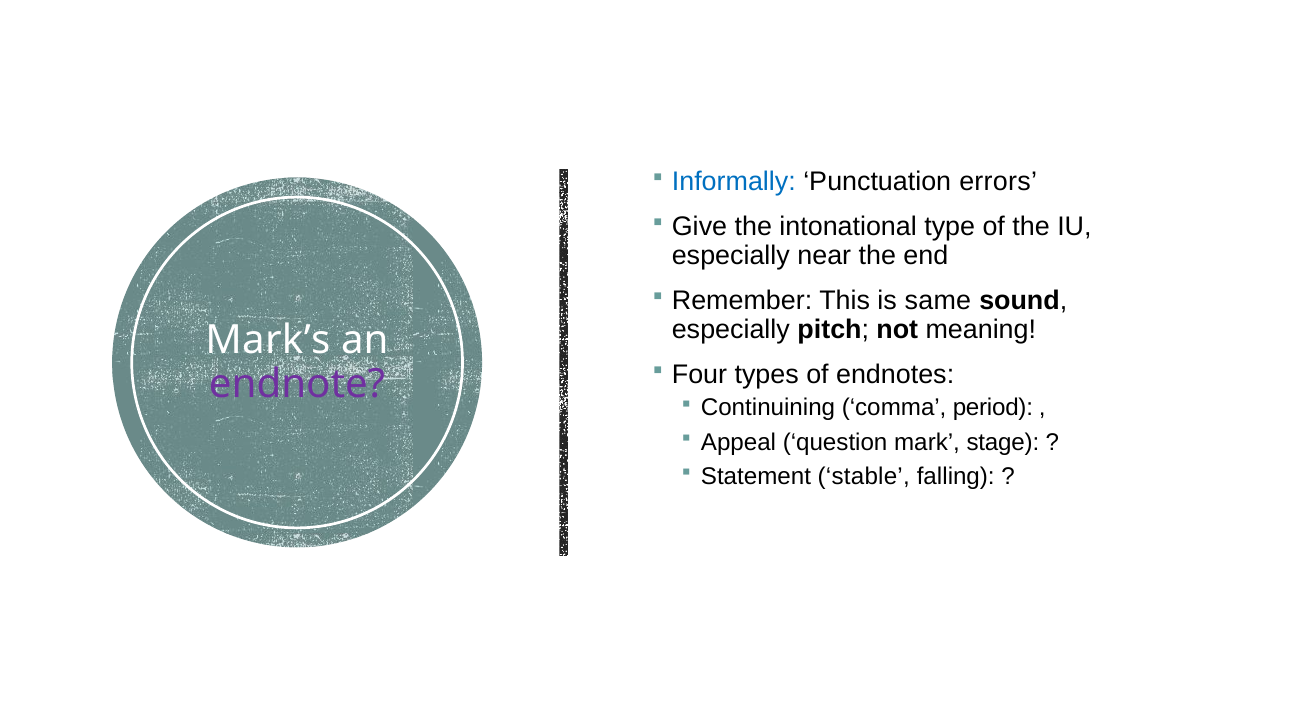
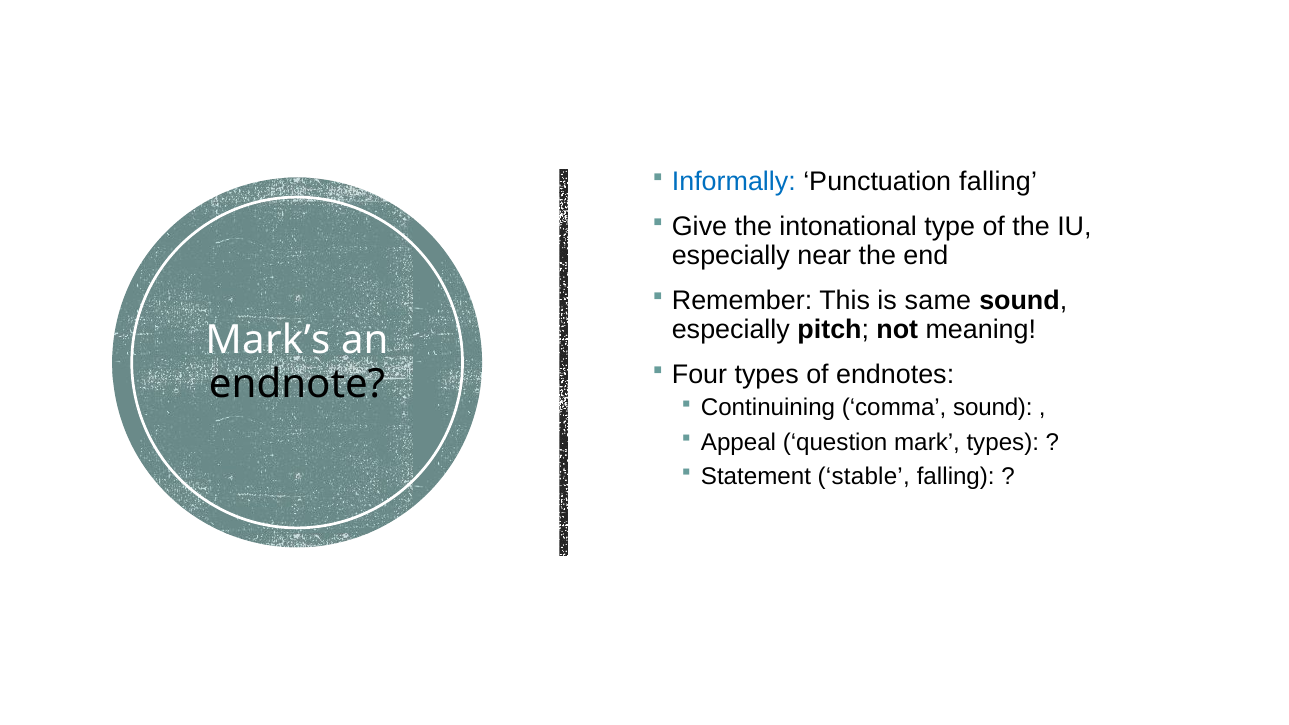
Punctuation errors: errors -> falling (998, 182)
endnote colour: purple -> black (297, 384)
comma period: period -> sound (993, 408)
mark stage: stage -> types (1003, 442)
